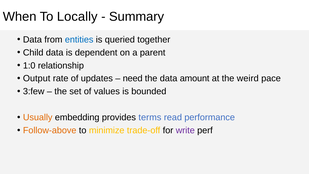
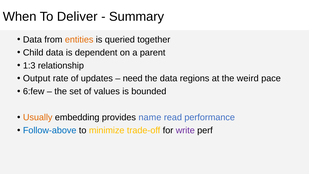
Locally: Locally -> Deliver (77, 17)
entities colour: blue -> orange (79, 40)
1:0: 1:0 -> 1:3 (29, 65)
amount: amount -> regions (195, 78)
3:few: 3:few -> 6:few (34, 91)
terms: terms -> name (150, 117)
Follow-above colour: orange -> blue (50, 130)
